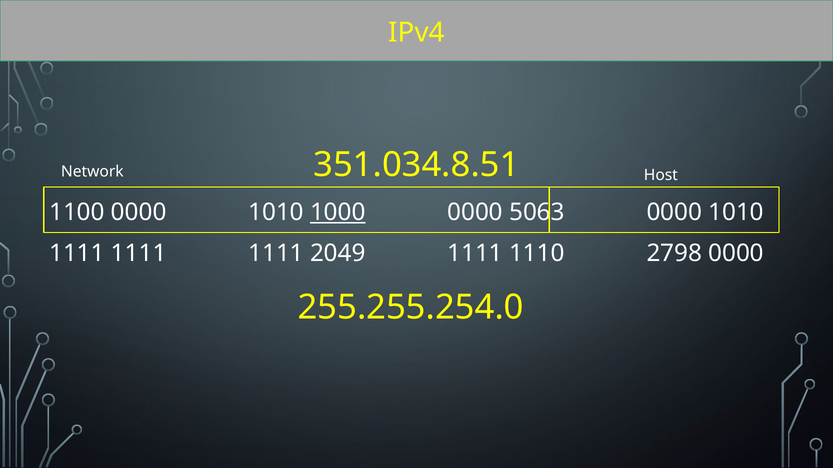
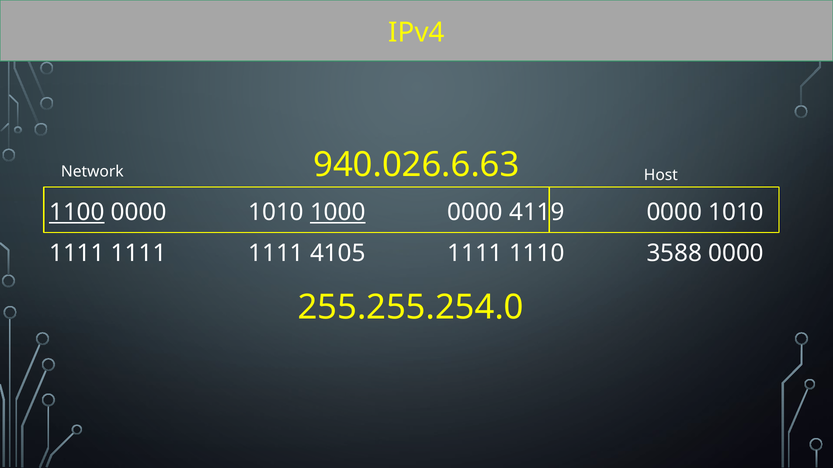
351.034.8.51: 351.034.8.51 -> 940.026.6.63 (416, 165)
1100 underline: none -> present (77, 213)
5063: 5063 -> 4119 (537, 213)
2049: 2049 -> 4105 (338, 254)
2798: 2798 -> 3588 (674, 254)
